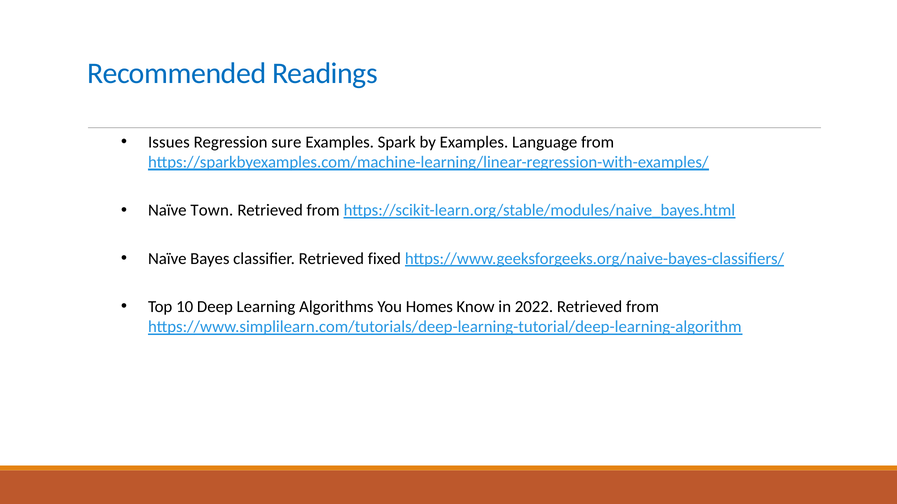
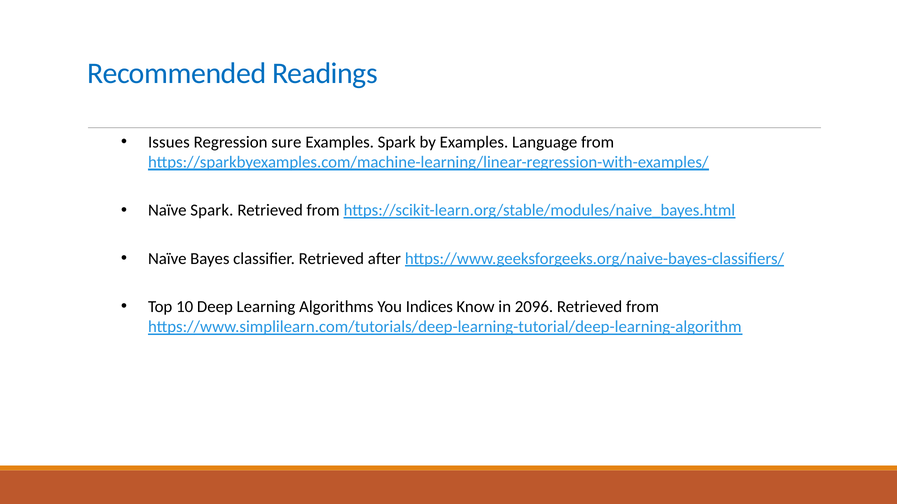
Naïve Town: Town -> Spark (212, 211)
fixed: fixed -> after (384, 259)
Homes: Homes -> Indices (429, 307)
2022: 2022 -> 2096 (534, 307)
